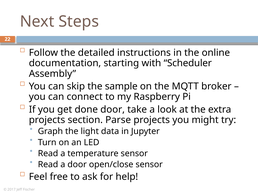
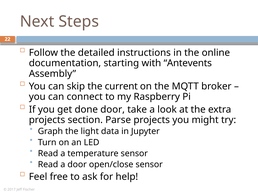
Scheduler: Scheduler -> Antevents (188, 63)
sample: sample -> current (121, 87)
